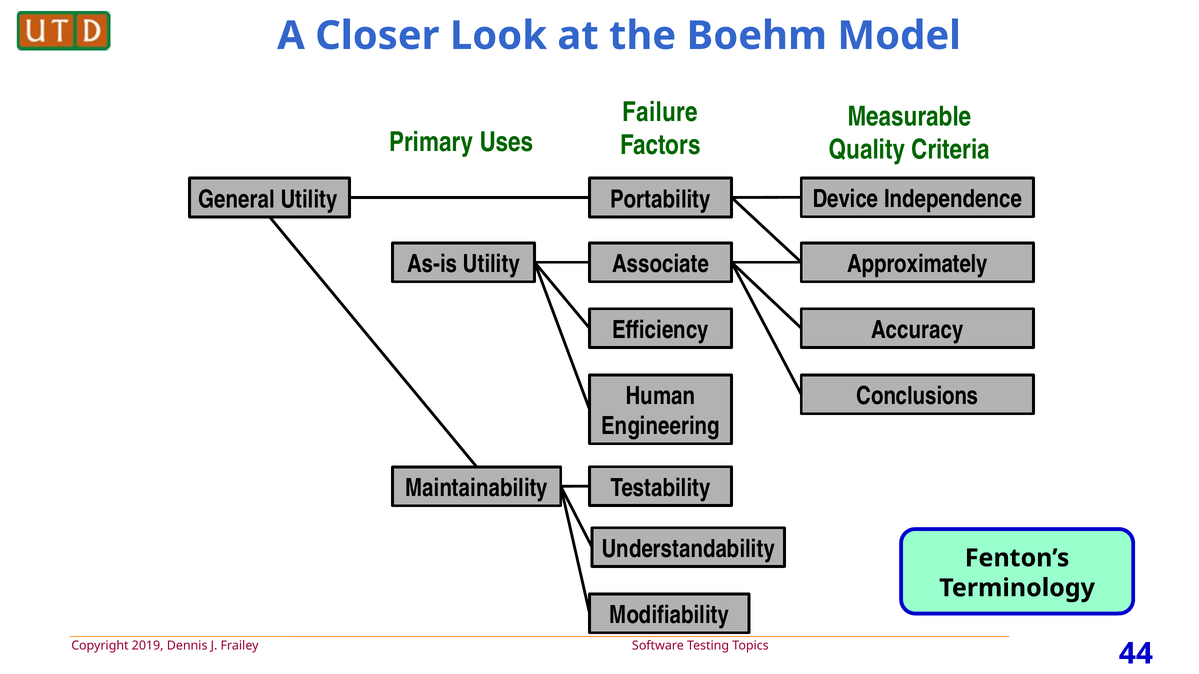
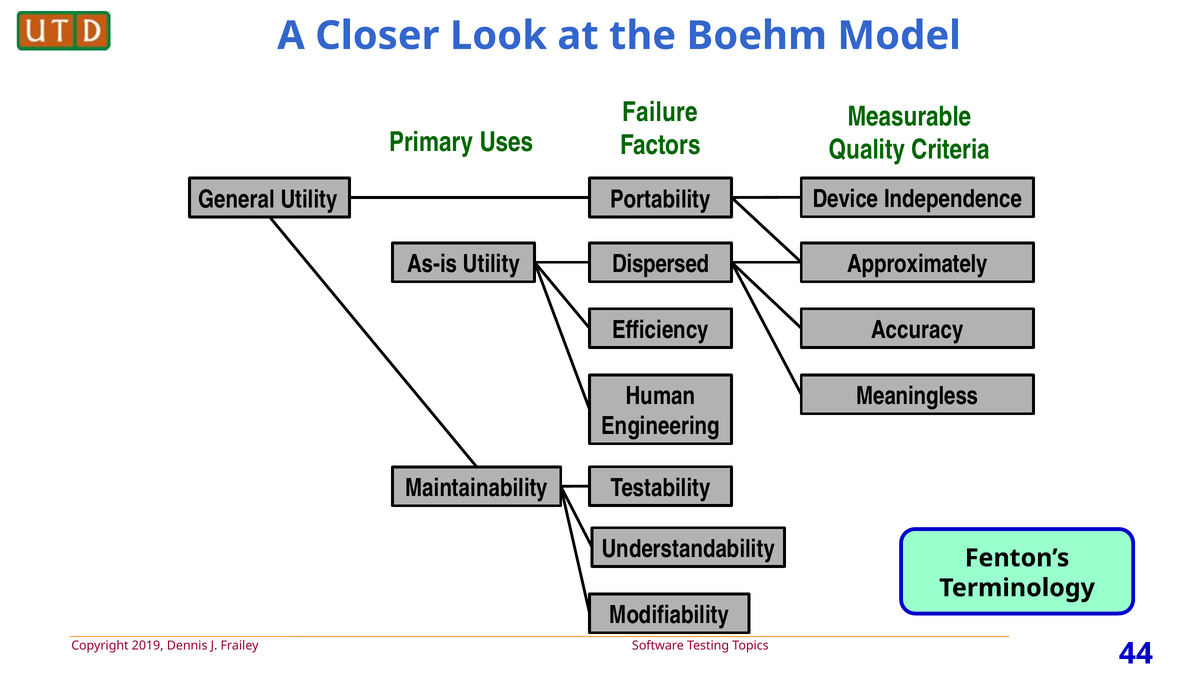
Associate: Associate -> Dispersed (661, 264)
Conclusions: Conclusions -> Meaningless (917, 396)
